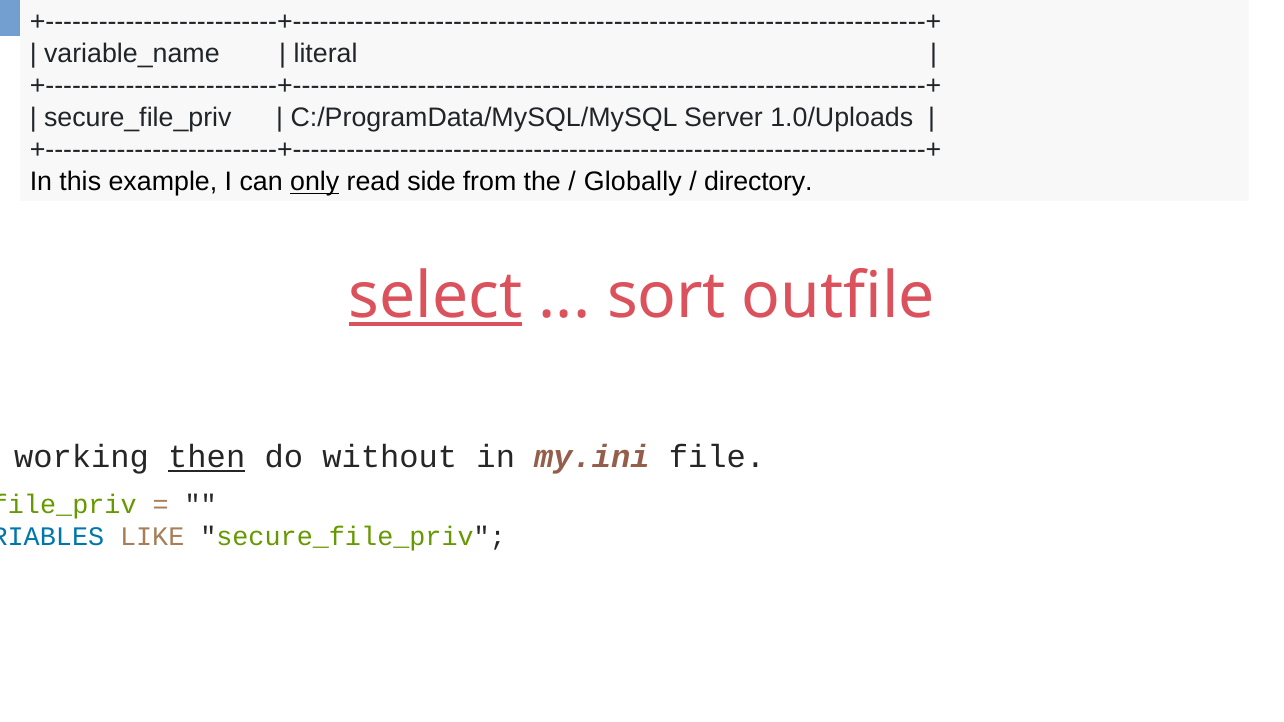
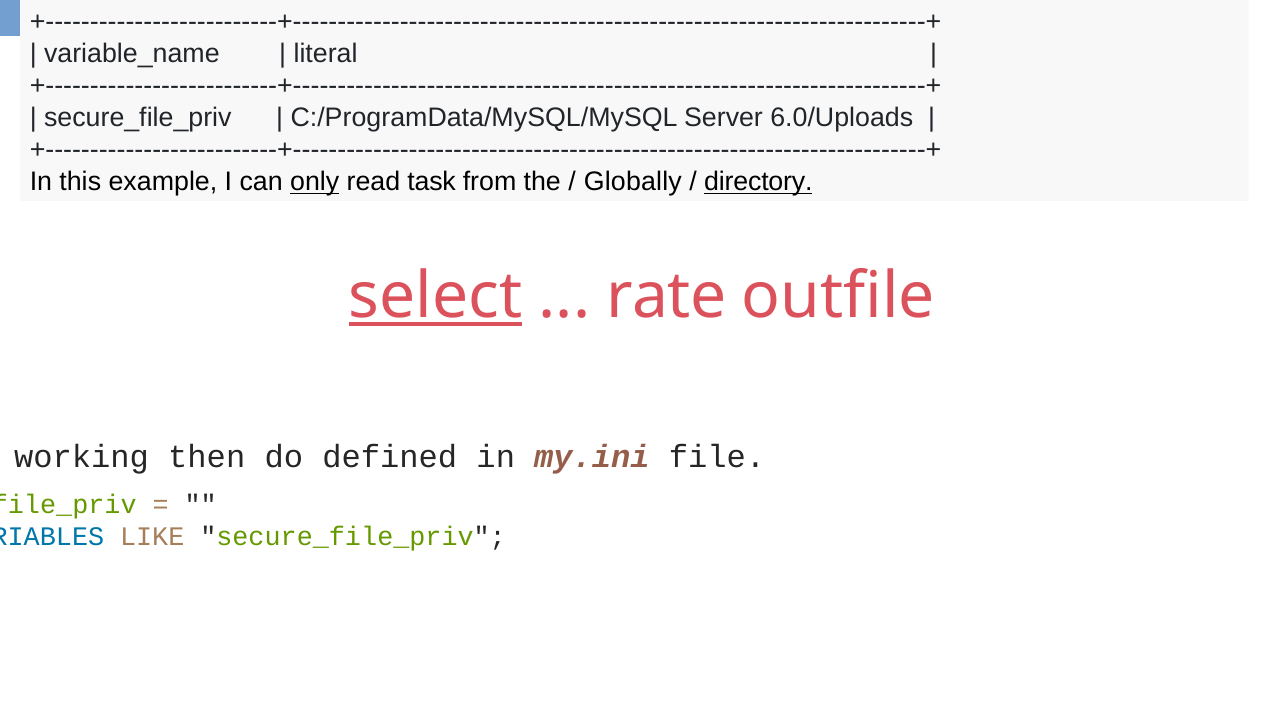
1.0/Uploads: 1.0/Uploads -> 6.0/Uploads (842, 118)
side: side -> task (432, 182)
directory underline: none -> present (758, 182)
sort: sort -> rate (667, 296)
then underline: present -> none (207, 457)
without: without -> defined (390, 457)
